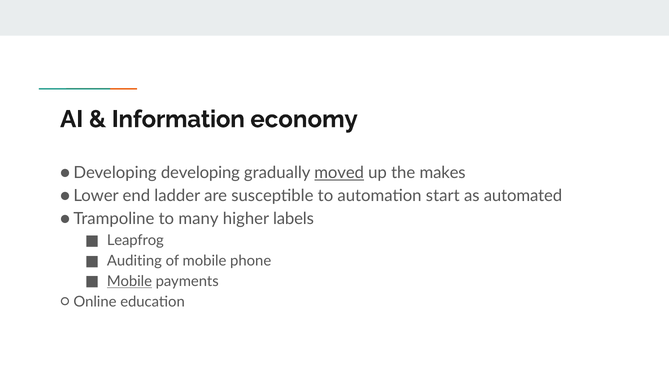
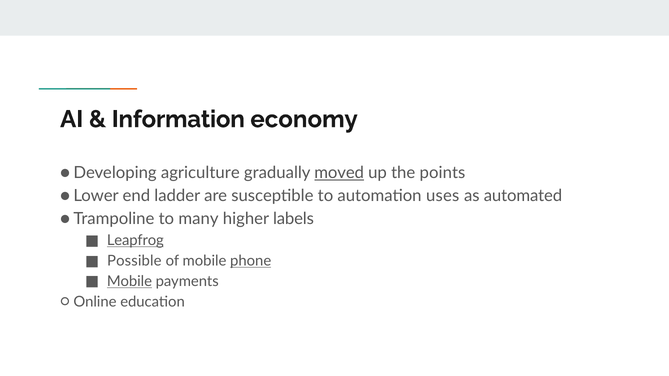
developing: developing -> agriculture (200, 173)
makes: makes -> points (442, 173)
start: start -> uses (443, 196)
Leapfrog underline: none -> present (135, 241)
Auditing: Auditing -> Possible (134, 261)
phone underline: none -> present (251, 261)
